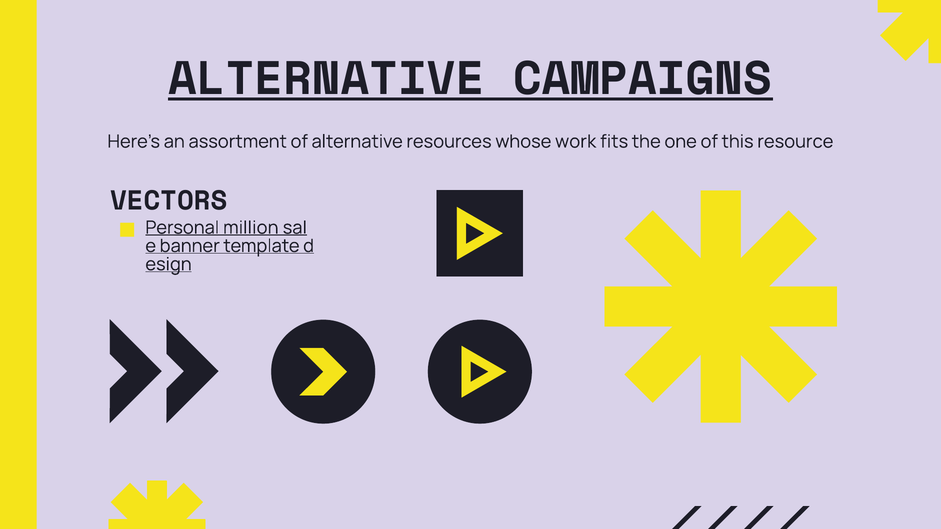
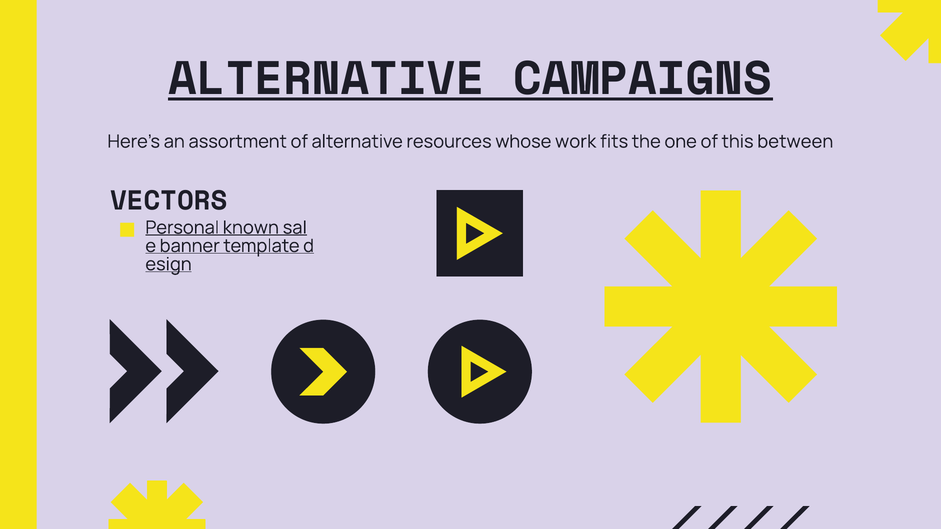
resource: resource -> between (795, 142)
million: million -> known (251, 228)
